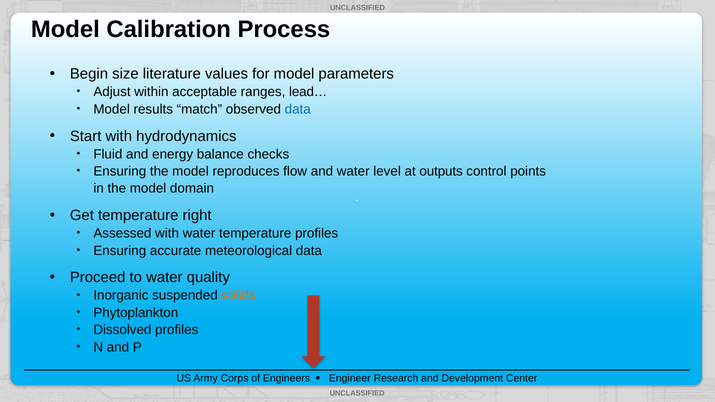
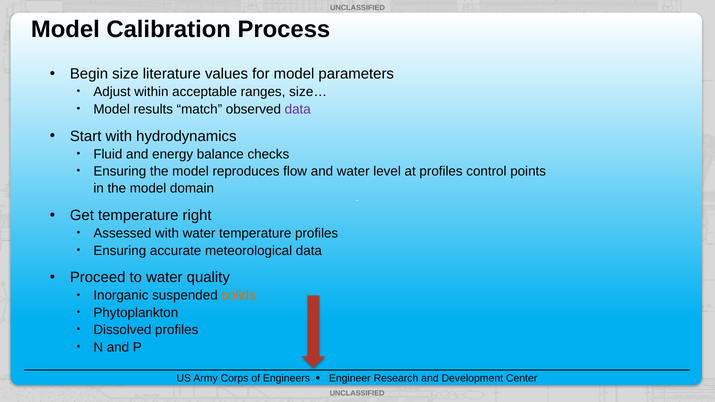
lead…: lead… -> size… (308, 92)
data colour: blue -> purple (298, 109)
at outputs: outputs -> profiles (441, 171)
